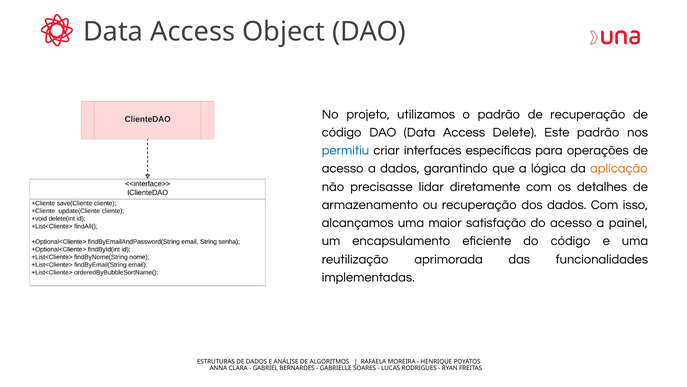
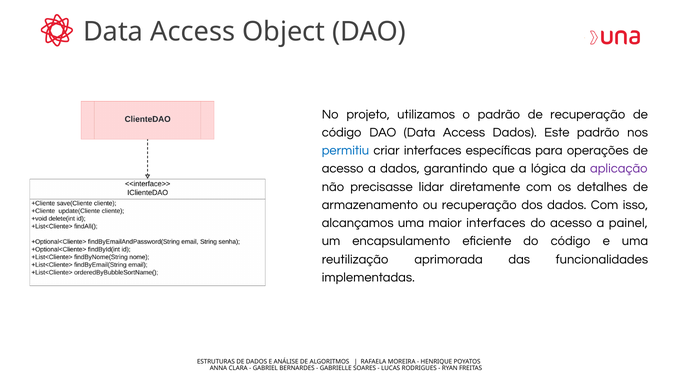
Access Delete: Delete -> Dados (515, 132)
aplicação colour: orange -> purple (619, 168)
maior satisfação: satisfação -> interfaces (496, 223)
